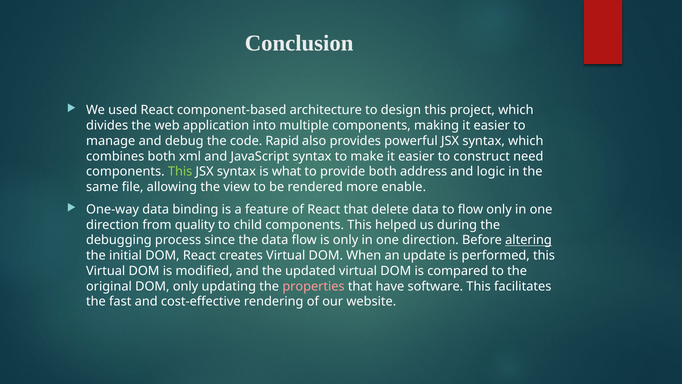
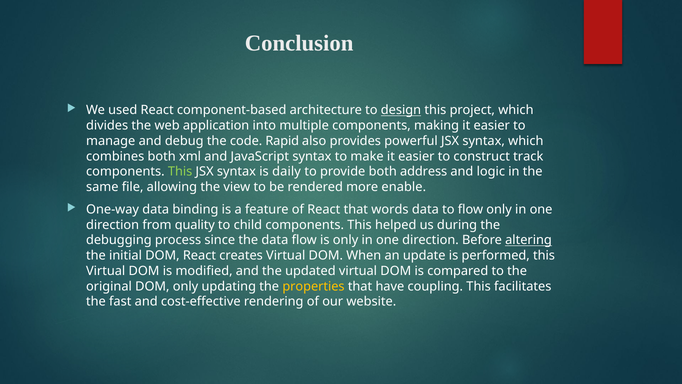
design underline: none -> present (401, 110)
need: need -> track (528, 156)
what: what -> daily (287, 172)
delete: delete -> words (390, 209)
properties colour: pink -> yellow (313, 286)
software: software -> coupling (435, 286)
